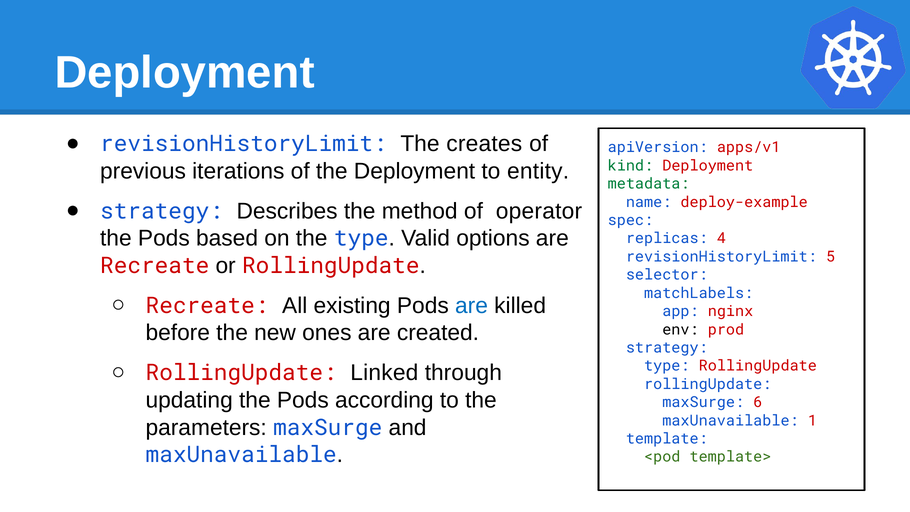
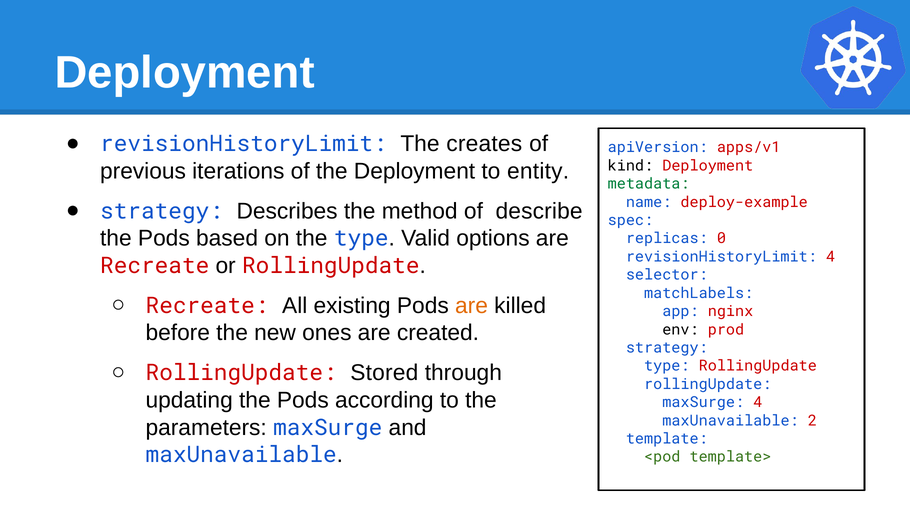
kind colour: green -> black (630, 166)
operator: operator -> describe (539, 211)
4: 4 -> 0 (721, 238)
revisionHistoryLimit 5: 5 -> 4 (831, 257)
are colour: blue -> orange (472, 306)
Linked: Linked -> Stored (384, 373)
maxSurge 6: 6 -> 4 (758, 402)
1: 1 -> 2 (812, 420)
